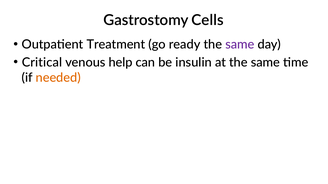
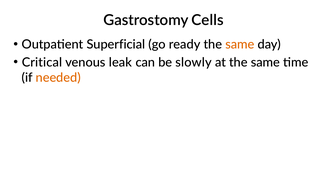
Treatment: Treatment -> Superficial (116, 45)
same colour: purple -> orange (240, 45)
help: help -> leak (120, 63)
insulin: insulin -> slowly (194, 63)
